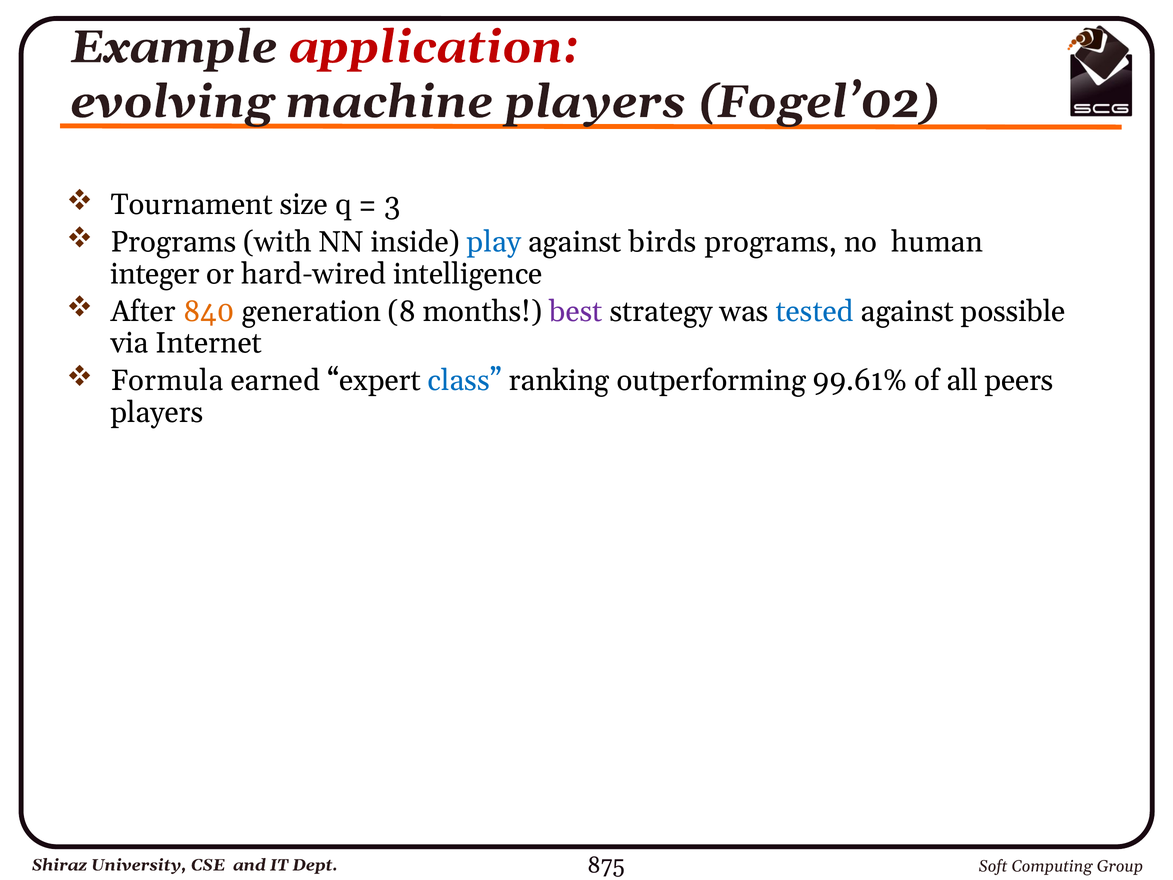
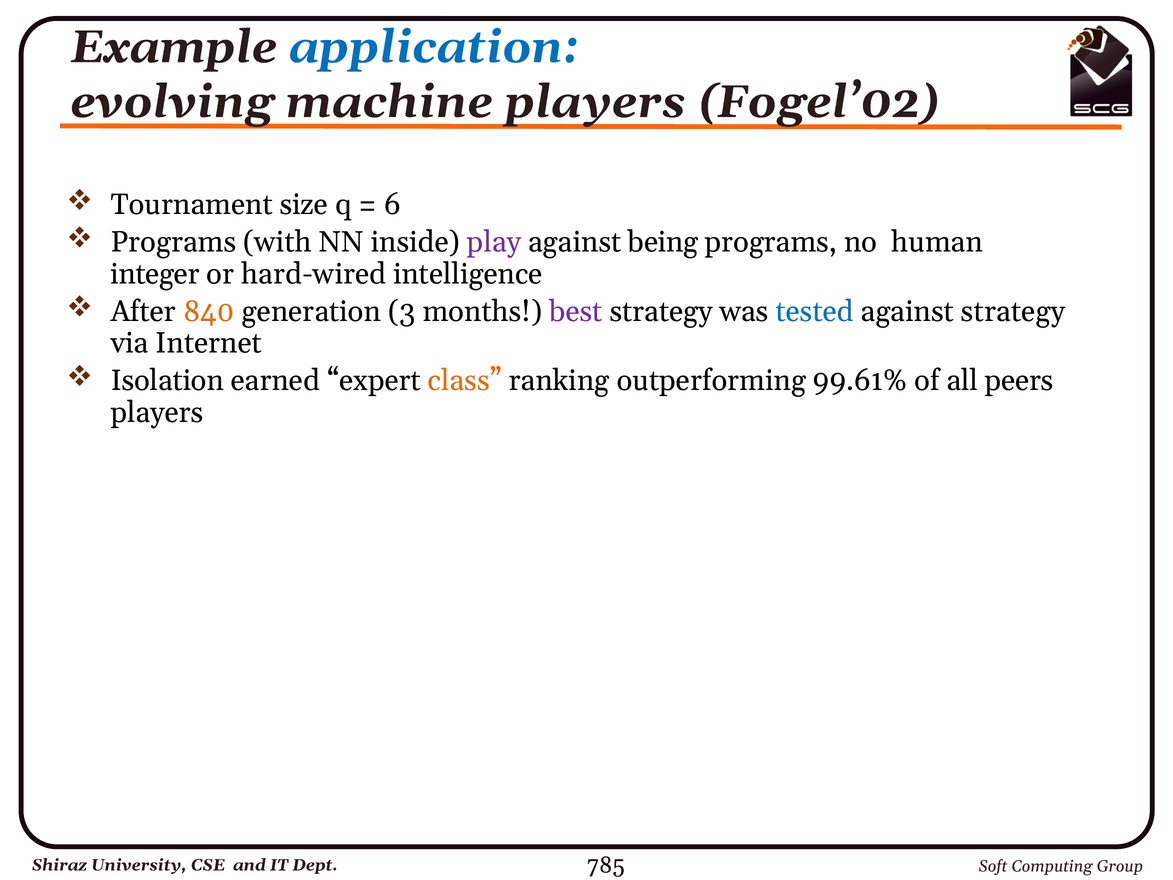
application colour: red -> blue (434, 47)
3: 3 -> 6 (392, 205)
play colour: blue -> purple (494, 242)
birds: birds -> being (663, 242)
8: 8 -> 3 (402, 311)
against possible: possible -> strategy (1013, 311)
Formula: Formula -> Isolation (167, 381)
class colour: blue -> orange (465, 381)
875: 875 -> 785 (606, 865)
